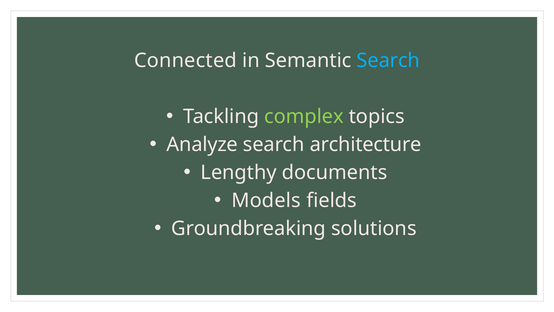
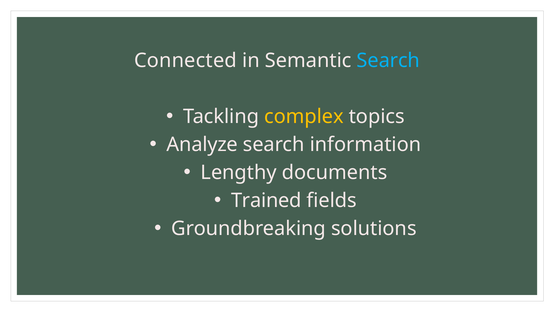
complex colour: light green -> yellow (304, 116)
architecture: architecture -> information (366, 144)
Models: Models -> Trained (266, 200)
